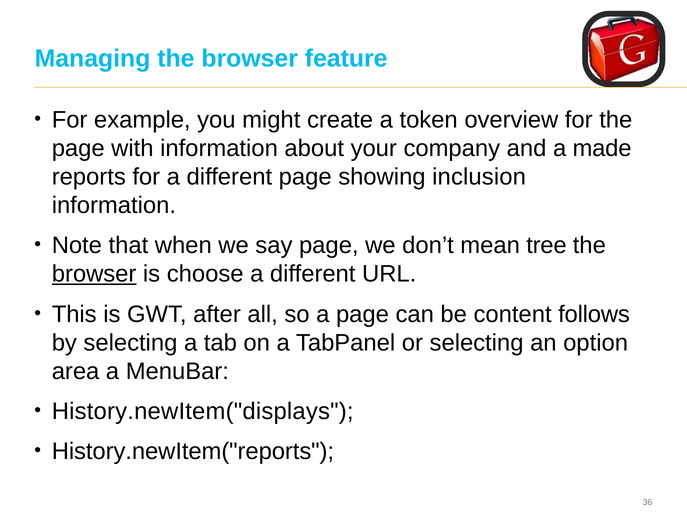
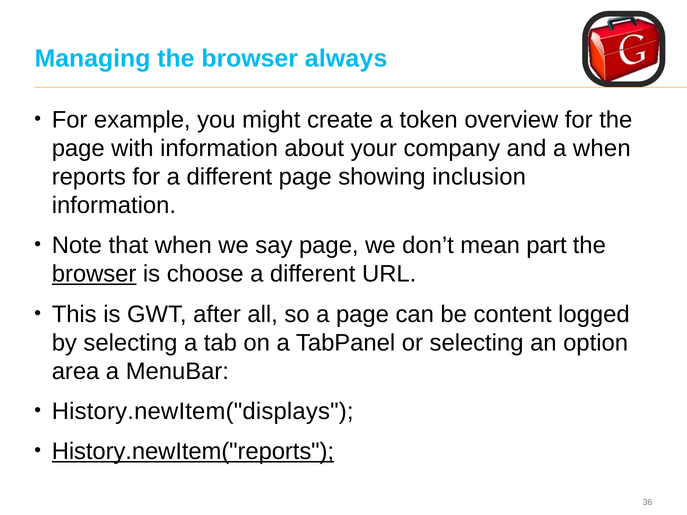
feature: feature -> always (346, 59)
a made: made -> when (602, 148)
tree: tree -> part (546, 246)
follows: follows -> logged (594, 314)
History.newItem("reports underline: none -> present (193, 452)
